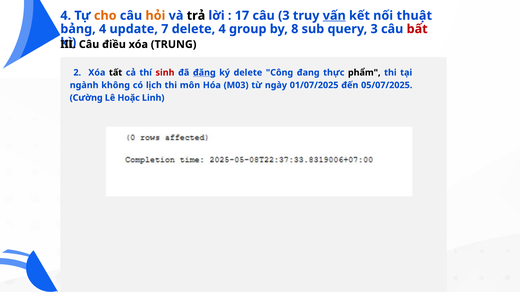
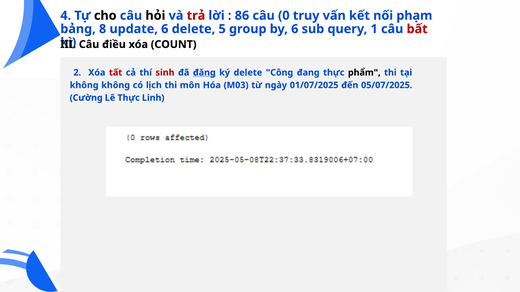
cho colour: orange -> black (105, 16)
hỏi colour: orange -> black (155, 16)
trả colour: black -> red (196, 16)
17: 17 -> 86 (242, 16)
câu 3: 3 -> 0 (284, 16)
vấn underline: present -> none (334, 16)
thuật: thuật -> phạm (414, 16)
bảng 4: 4 -> 8 (103, 29)
update 7: 7 -> 6 (165, 29)
delete 4: 4 -> 5 (222, 29)
by 8: 8 -> 6 (295, 29)
query 3: 3 -> 1 (374, 29)
TRUNG: TRUNG -> COUNT (174, 44)
tất colour: black -> red (116, 73)
ngành: ngành -> không (84, 85)
Lê Hoặc: Hoặc -> Thực (129, 98)
